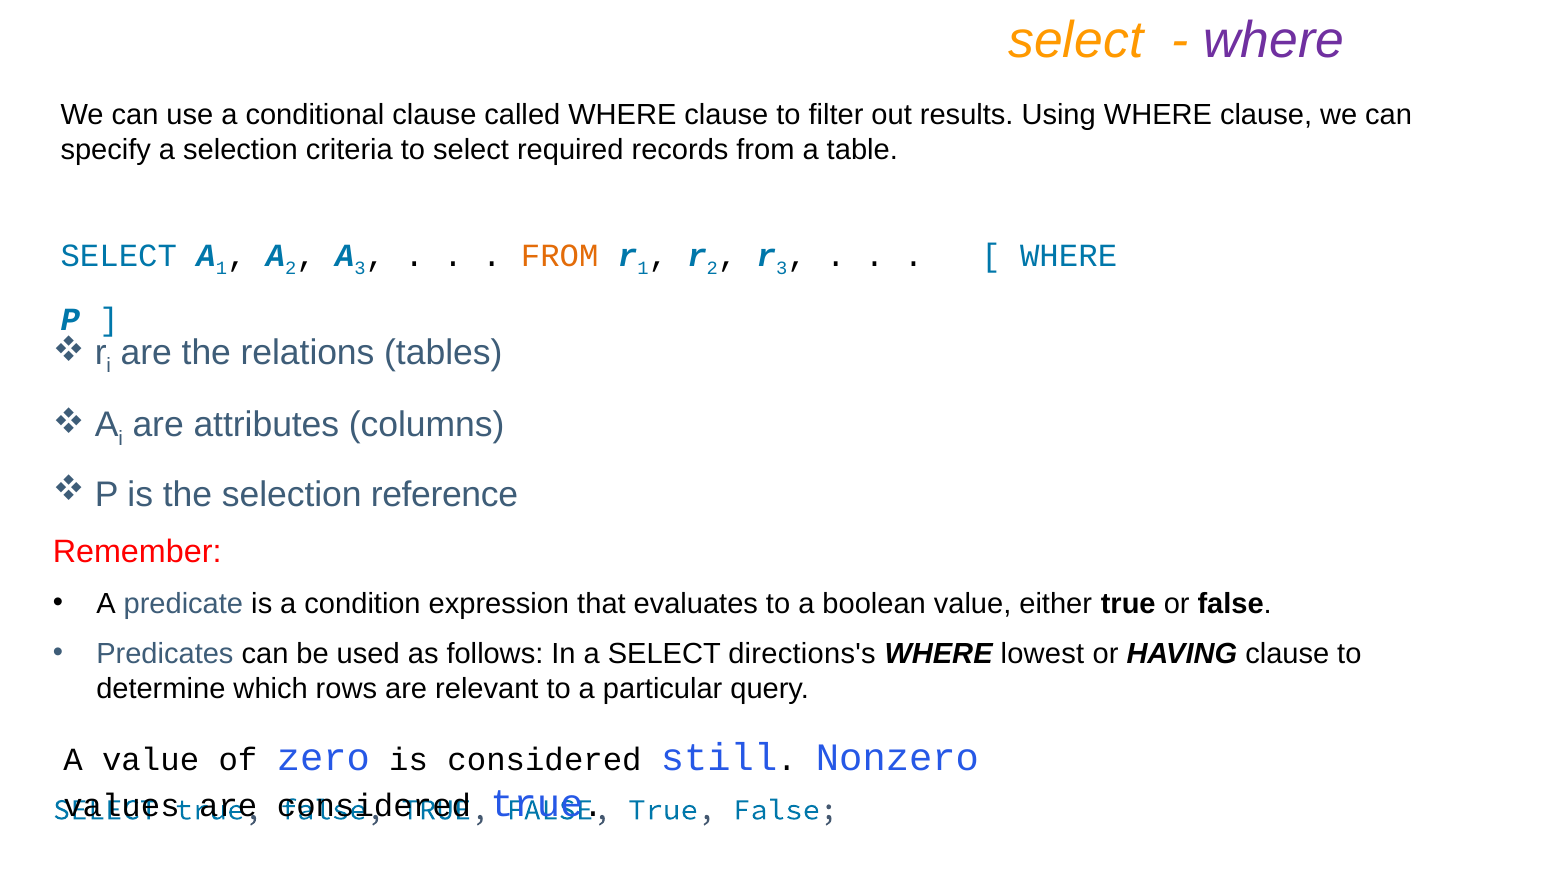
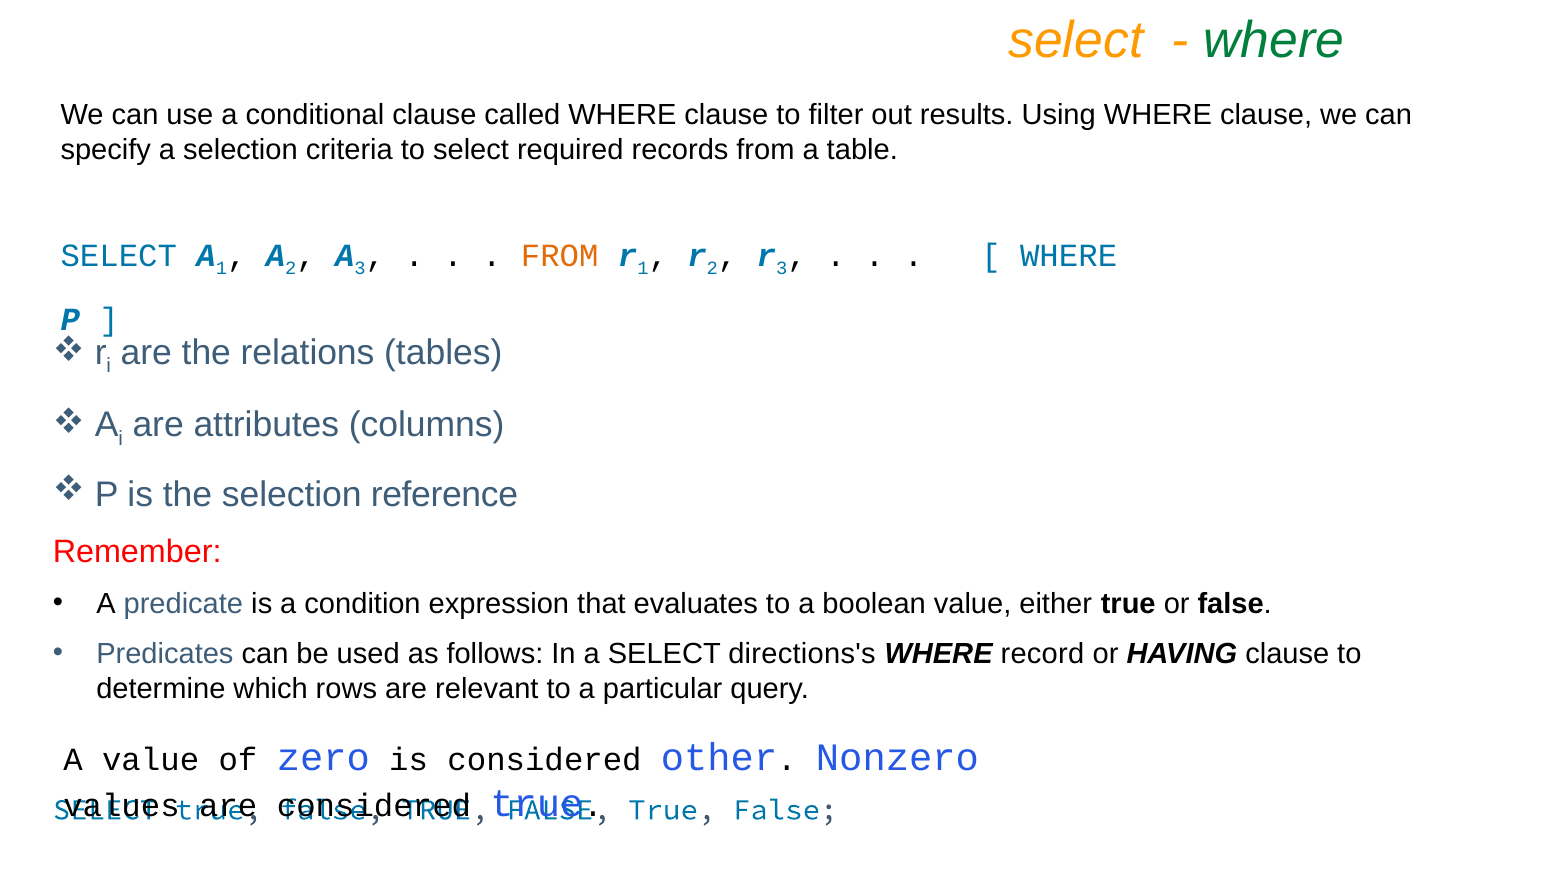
where colour: purple -> green (1274, 40)
lowest: lowest -> record (1042, 654)
still: still -> other (719, 757)
